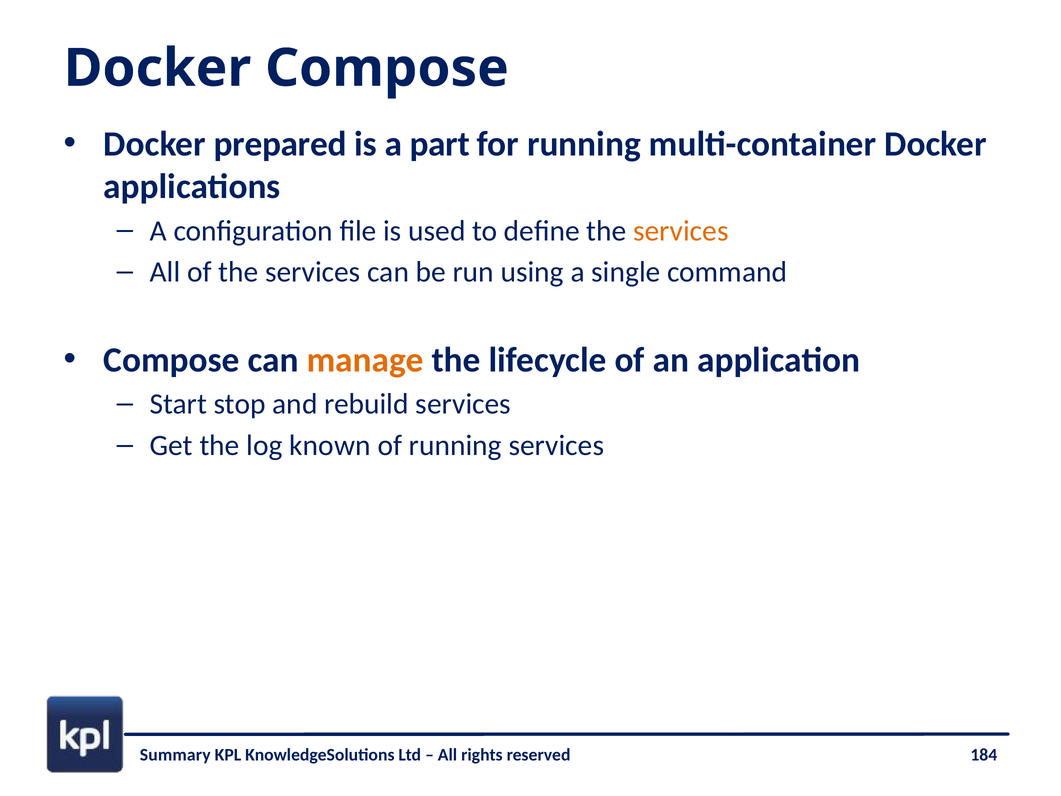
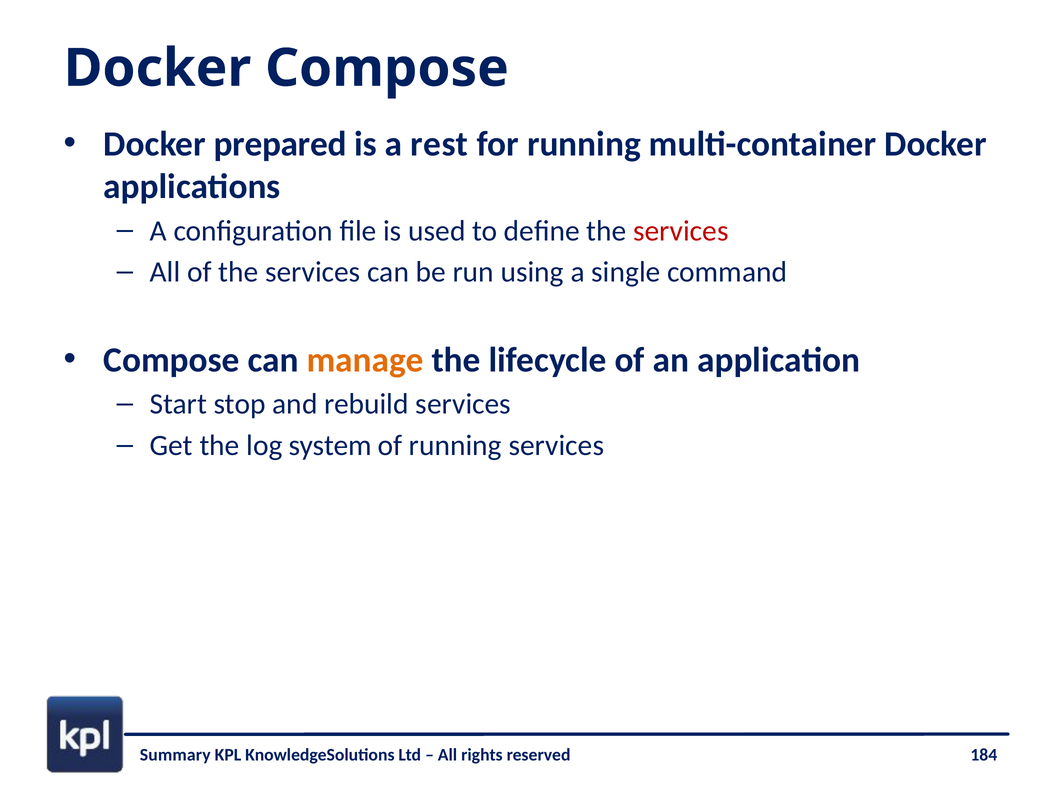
part: part -> rest (439, 144)
services colour: orange -> red (681, 231)
known: known -> system (330, 445)
